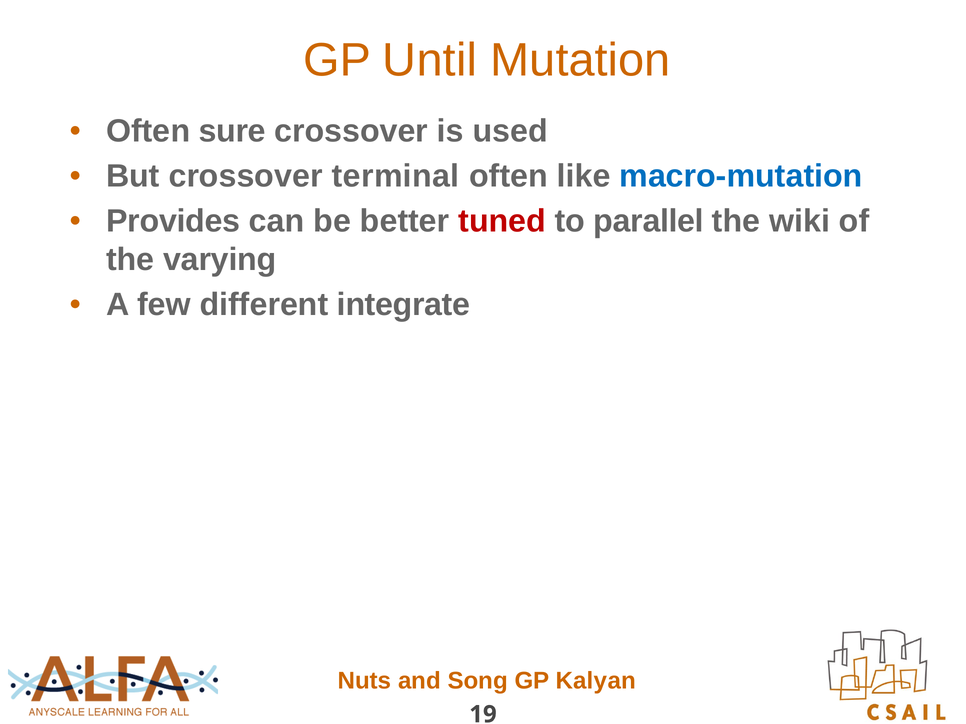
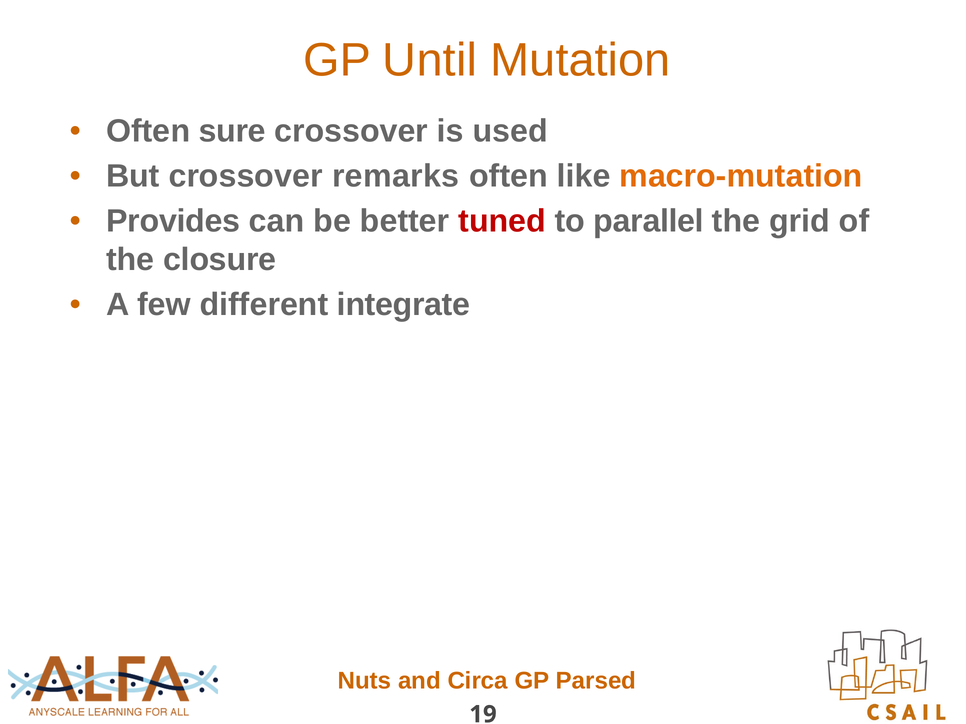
terminal: terminal -> remarks (396, 176)
macro-mutation colour: blue -> orange (741, 176)
wiki: wiki -> grid (800, 221)
varying: varying -> closure (220, 260)
Song: Song -> Circa (478, 681)
Kalyan: Kalyan -> Parsed (596, 681)
